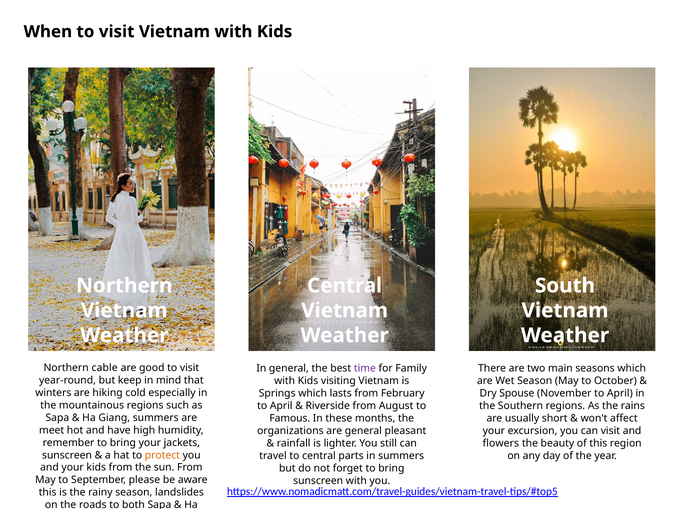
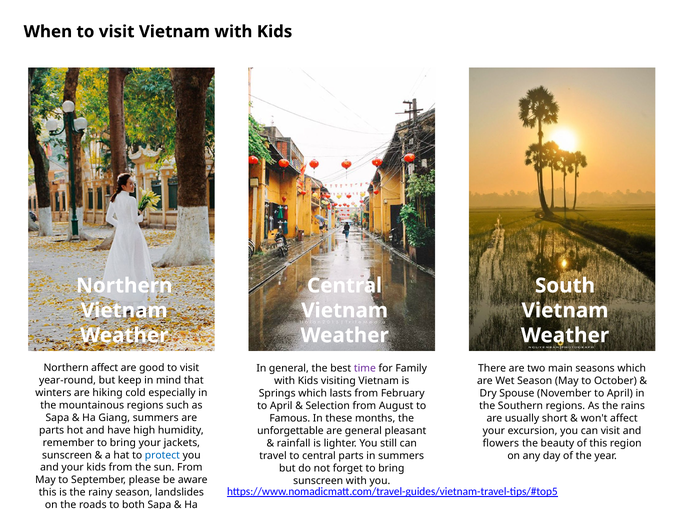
Northern cable: cable -> affect (105, 368)
Riverside: Riverside -> Selection (328, 405)
meet: meet -> parts (52, 430)
organizations: organizations -> unforgettable (290, 430)
protect colour: orange -> blue (162, 455)
